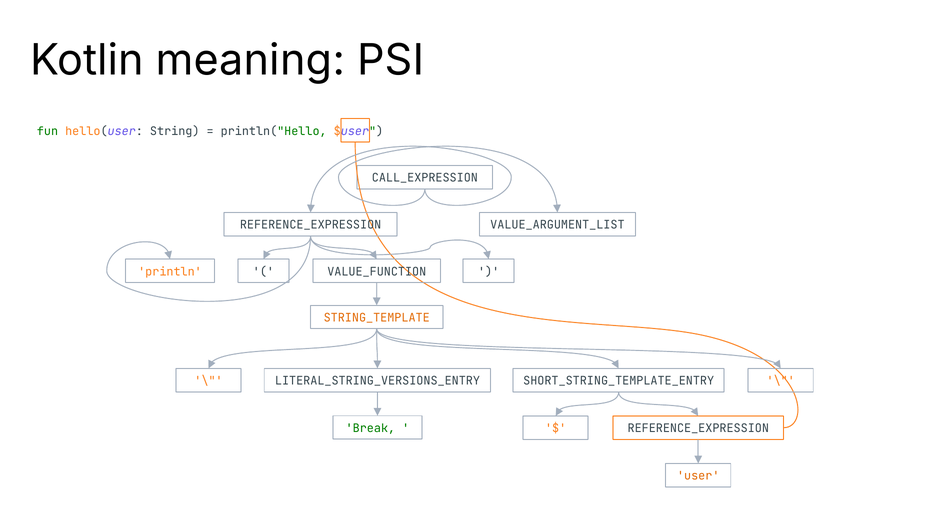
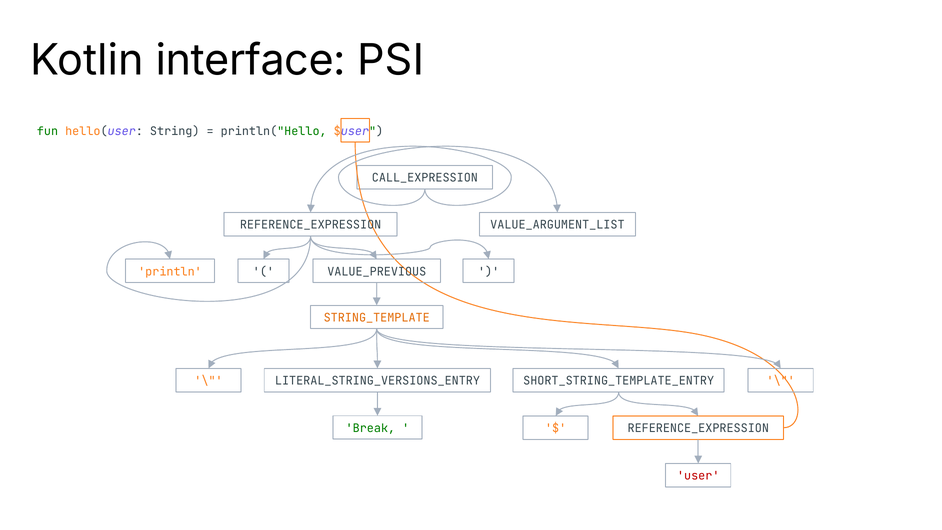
meaning: meaning -> interface (251, 61)
VALUE_FUNCTION: VALUE_FUNCTION -> VALUE_PREVIOUS (377, 272)
user colour: orange -> red (698, 476)
